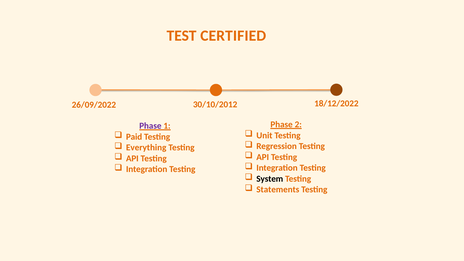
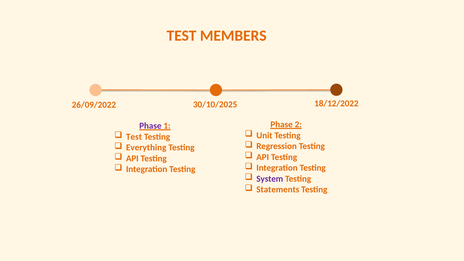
CERTIFIED: CERTIFIED -> MEMBERS (233, 36)
30/10/2012: 30/10/2012 -> 30/10/2025 (215, 105)
Paid: Paid -> Test (134, 137)
System colour: black -> purple (270, 179)
